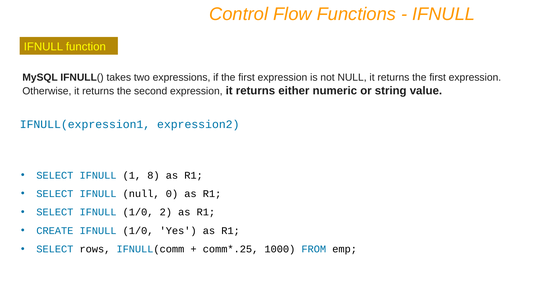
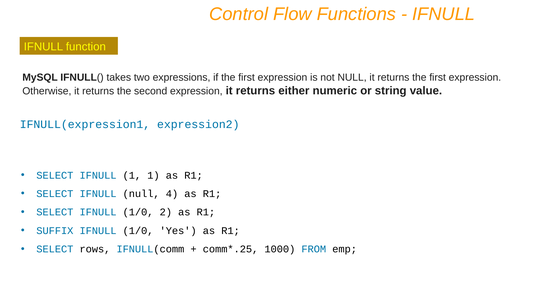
1 8: 8 -> 1 (153, 175)
0: 0 -> 4 (172, 194)
CREATE: CREATE -> SUFFIX (55, 231)
